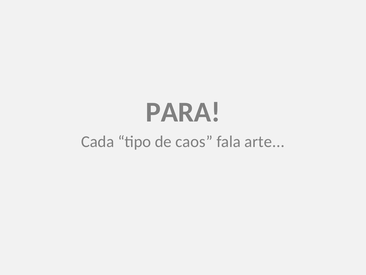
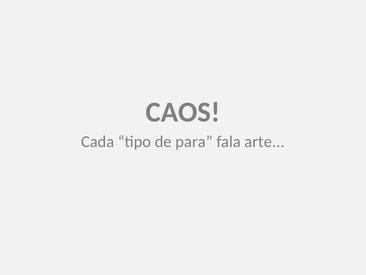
PARA: PARA -> CAOS (183, 112)
caos: caos -> para (194, 141)
